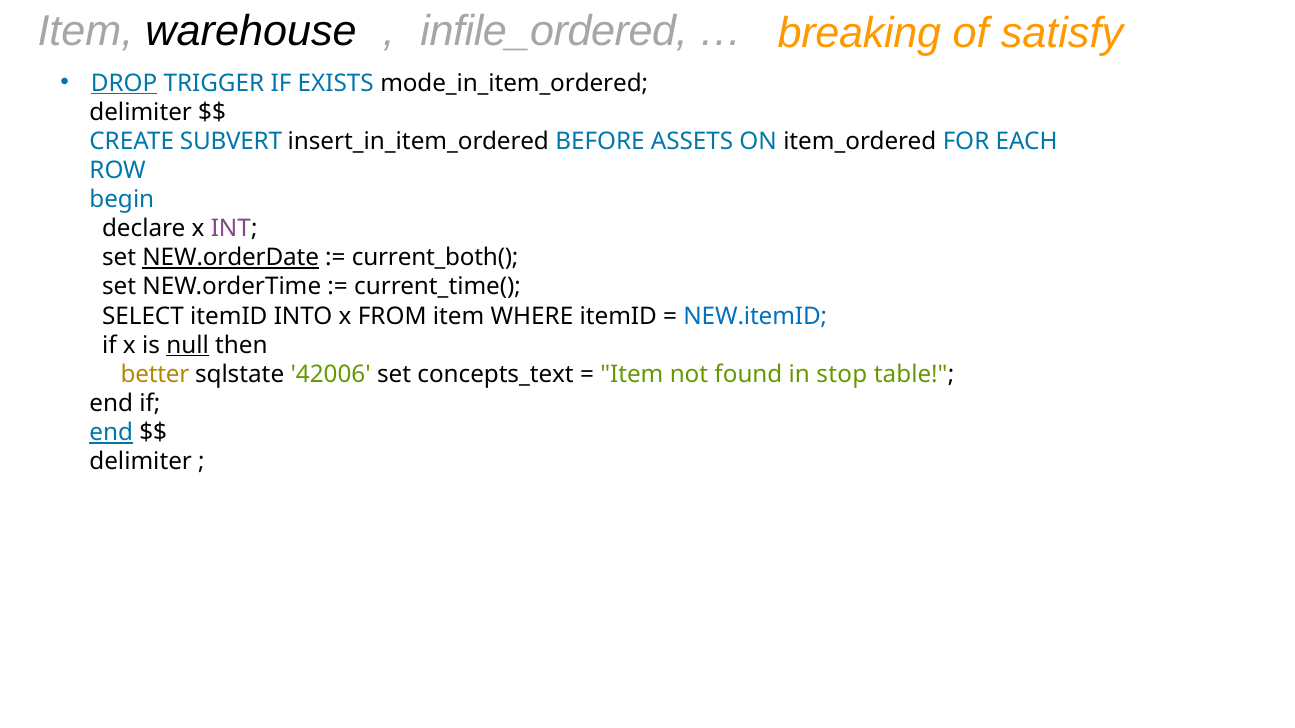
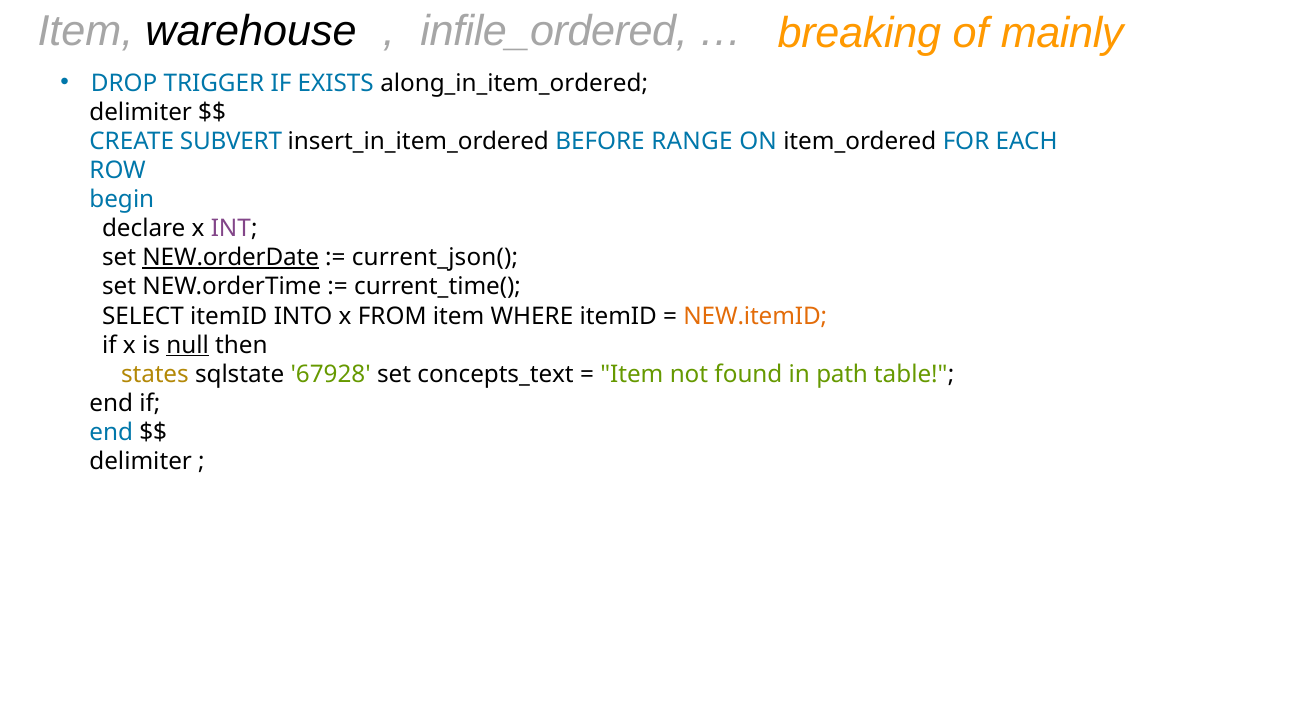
satisfy: satisfy -> mainly (1062, 34)
DROP underline: present -> none (124, 83)
mode_in_item_ordered: mode_in_item_ordered -> along_in_item_ordered (514, 83)
ASSETS: ASSETS -> RANGE (692, 141)
current_both(: current_both( -> current_json( (435, 258)
NEW.itemID colour: blue -> orange (755, 316)
better: better -> states (155, 374)
42006: 42006 -> 67928 (331, 374)
stop: stop -> path (842, 374)
end underline: present -> none (111, 433)
